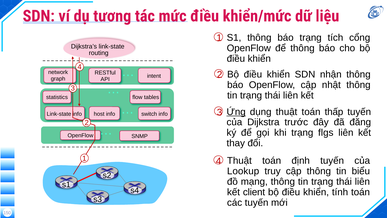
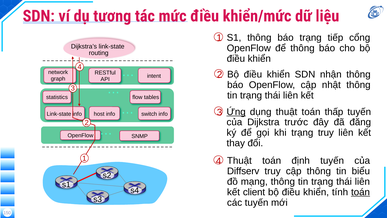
tích: tích -> tiếp (335, 38)
trạng flgs: flgs -> truy (326, 133)
Lookup: Lookup -> Diffserv (243, 171)
toán underline: none -> present (361, 192)
